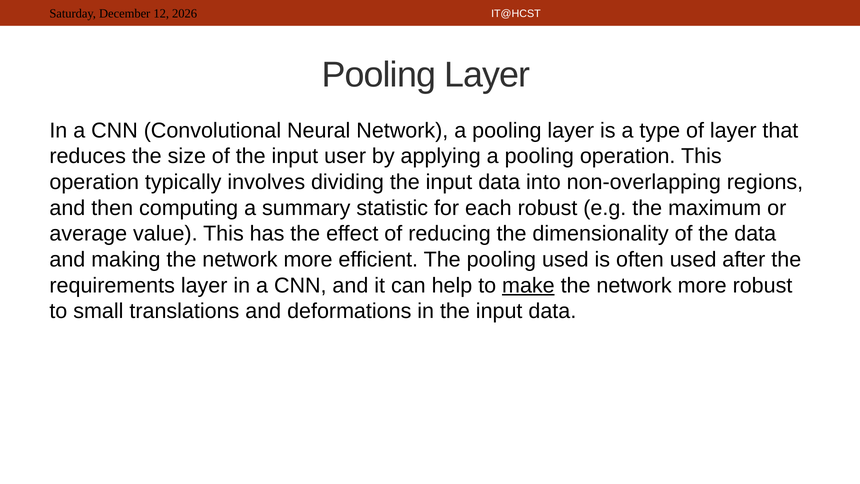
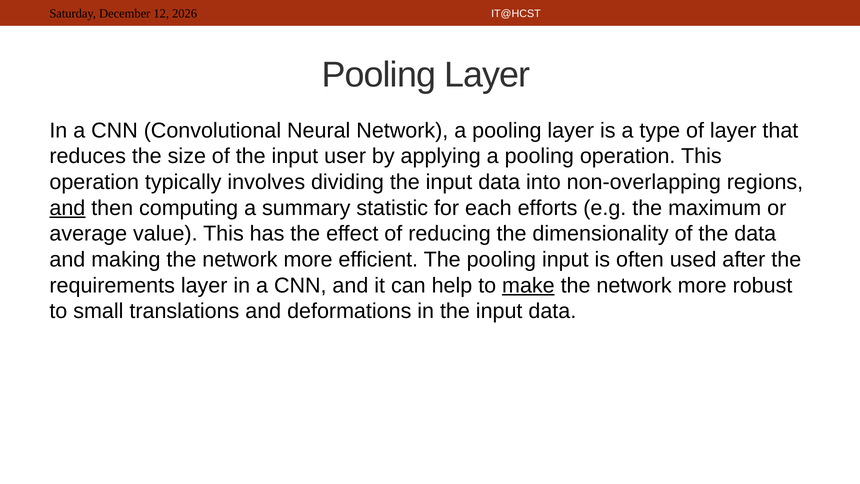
and underline: none -> present (67, 208)
each robust: robust -> efforts (548, 208)
pooling used: used -> input (565, 260)
